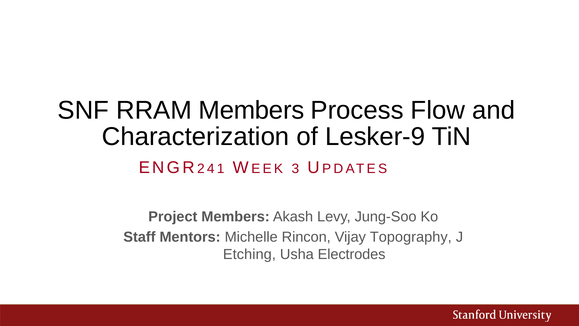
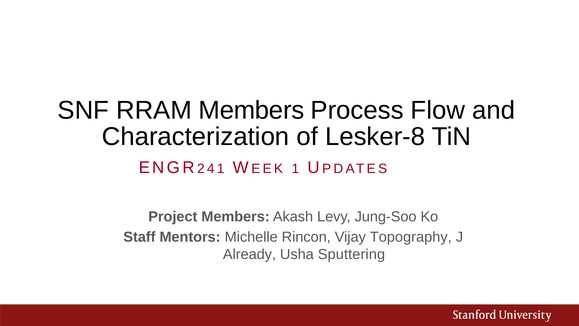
Lesker-9: Lesker-9 -> Lesker-8 (375, 137)
3: 3 -> 1 (295, 169)
Etching: Etching -> Already (249, 254)
Electrodes: Electrodes -> Sputtering (351, 254)
